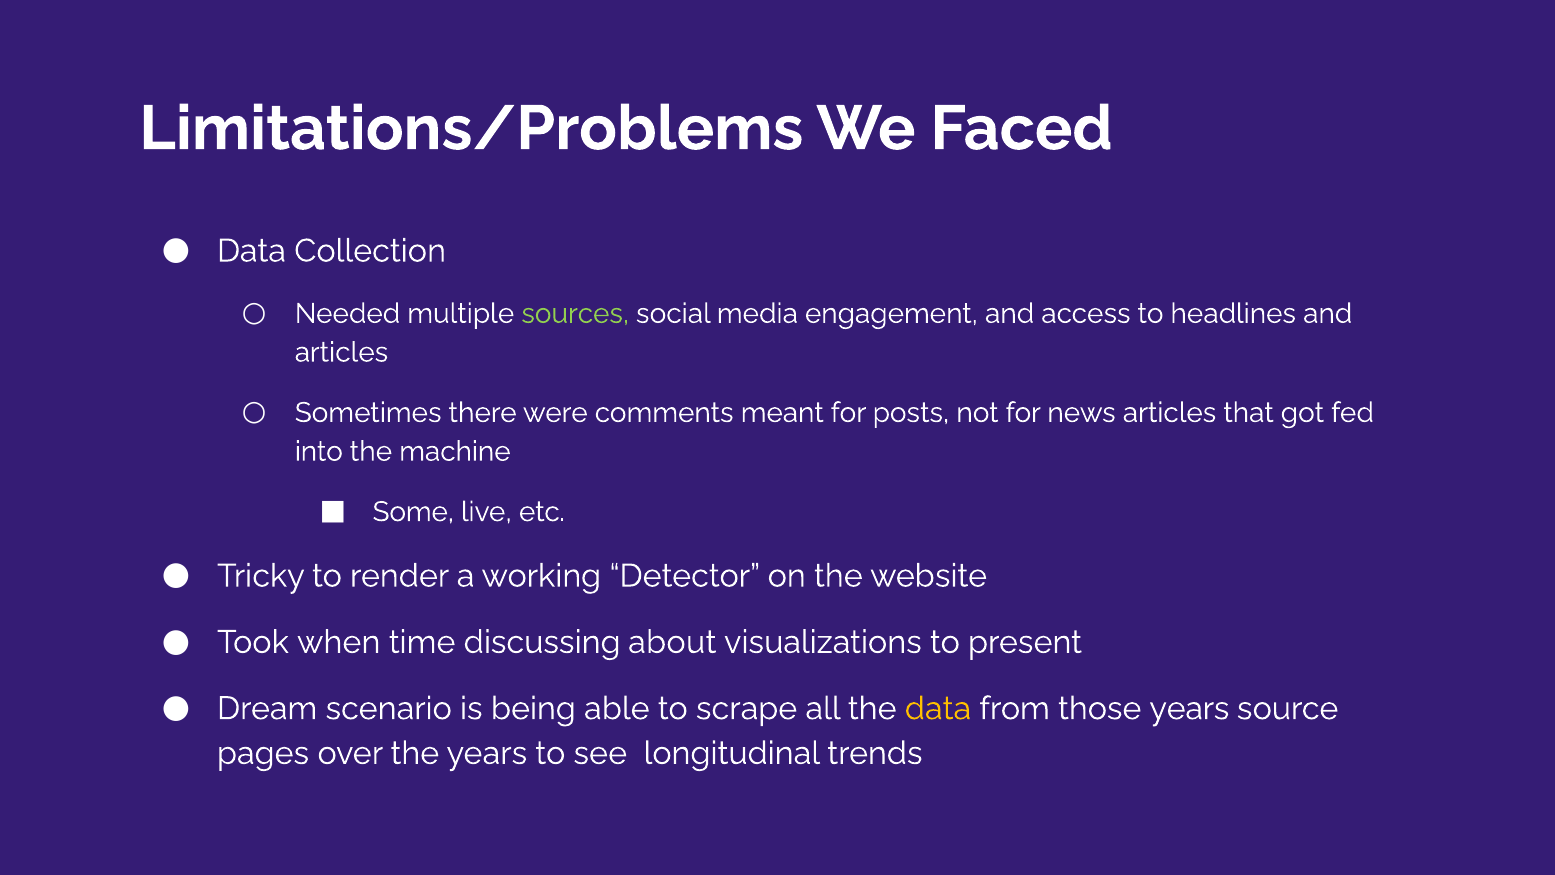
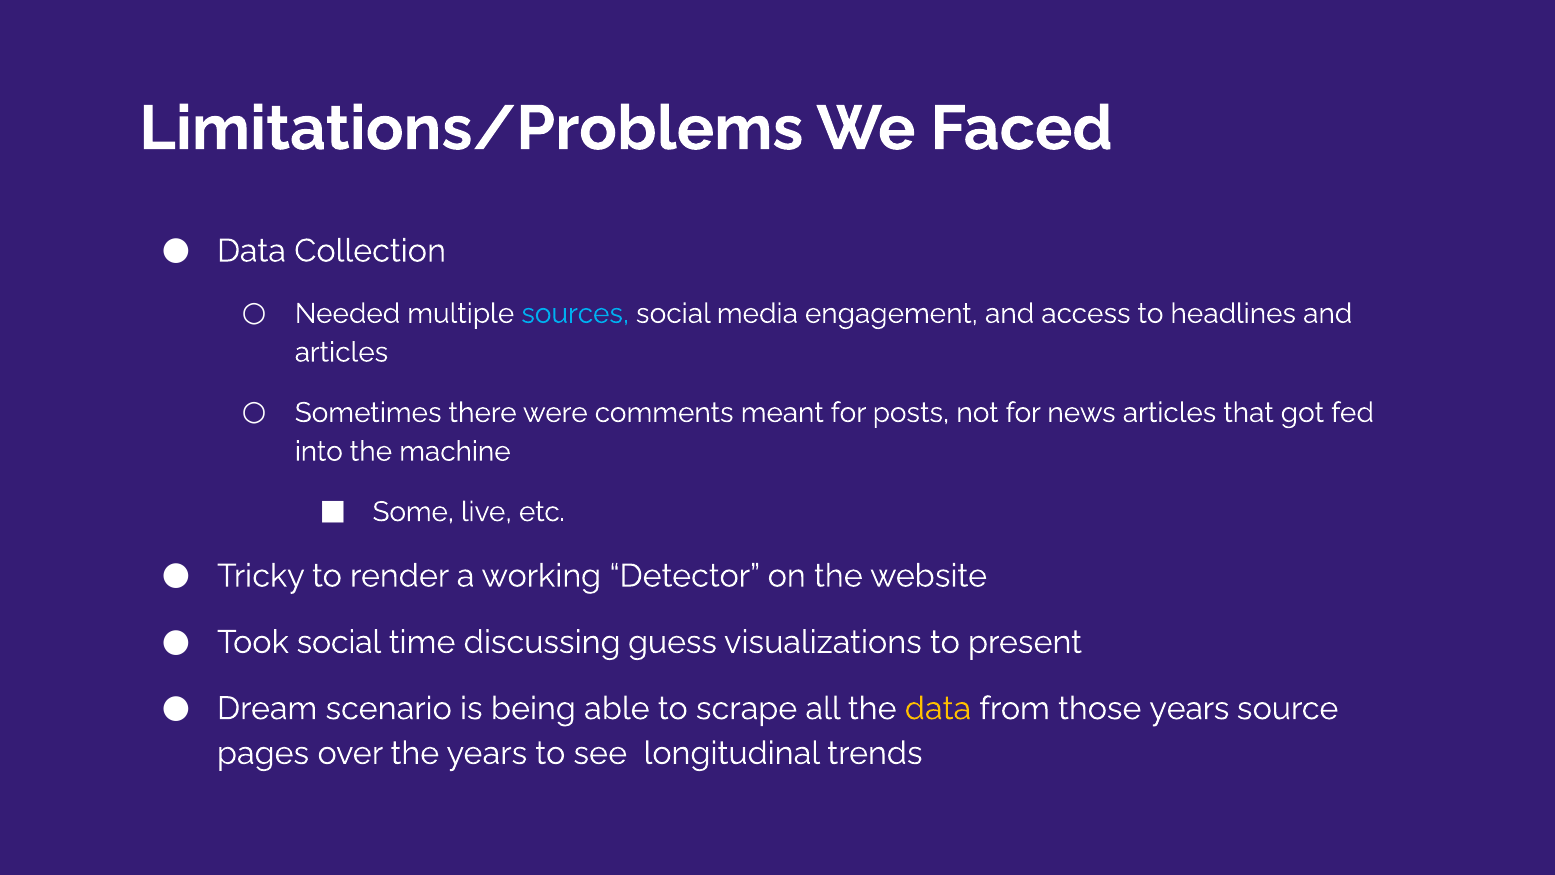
sources colour: light green -> light blue (575, 313)
Took when: when -> social (339, 642)
about: about -> guess (673, 642)
